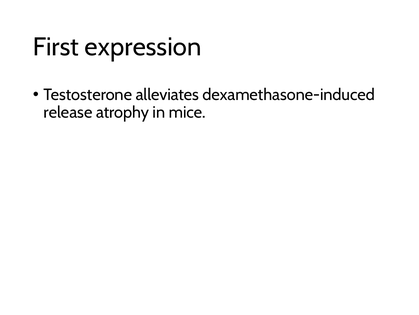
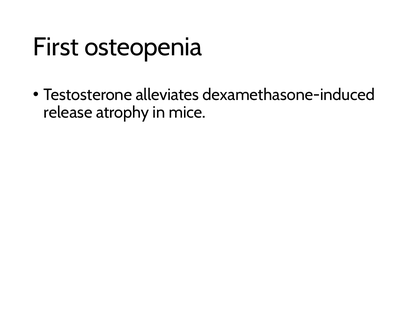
expression: expression -> osteopenia (143, 47)
